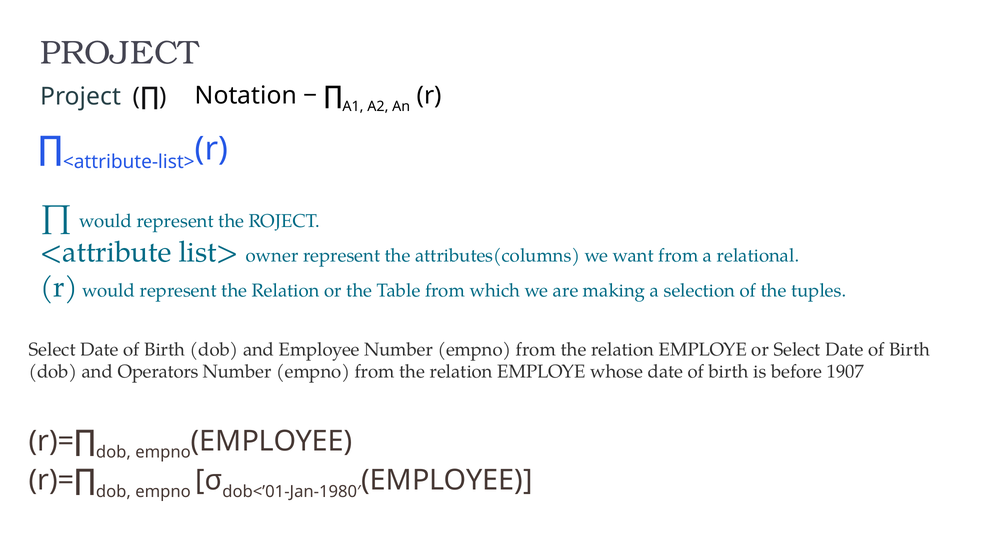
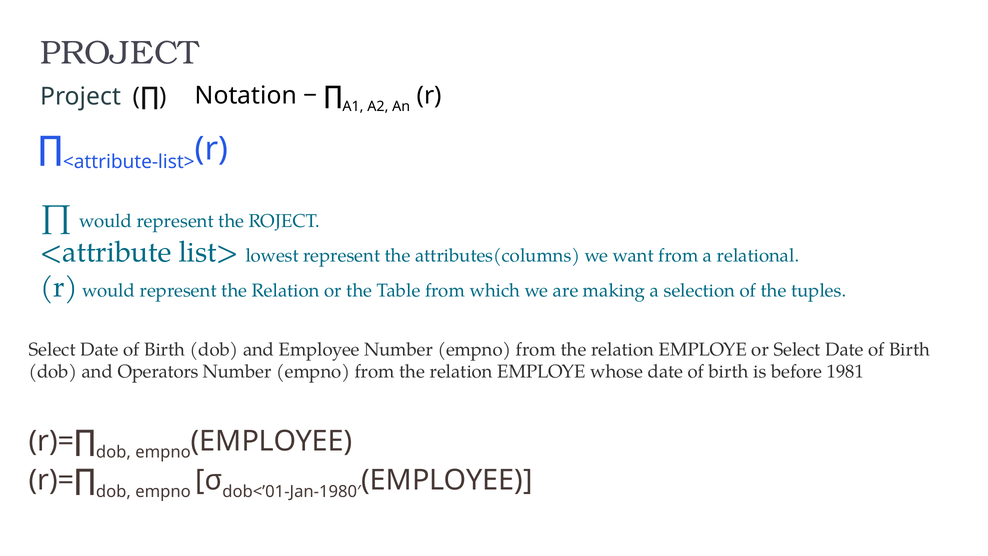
owner: owner -> lowest (272, 256)
1907: 1907 -> 1981 (845, 372)
